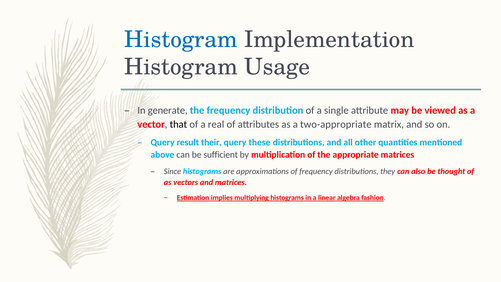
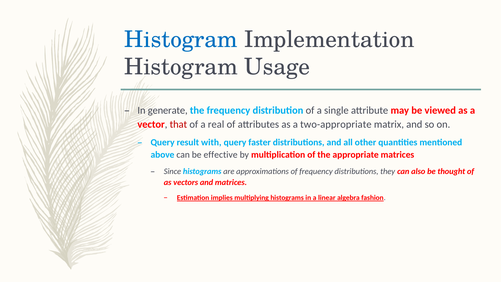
that colour: black -> red (178, 124)
their: their -> with (211, 142)
these: these -> faster (260, 142)
sufficient: sufficient -> effective (221, 155)
